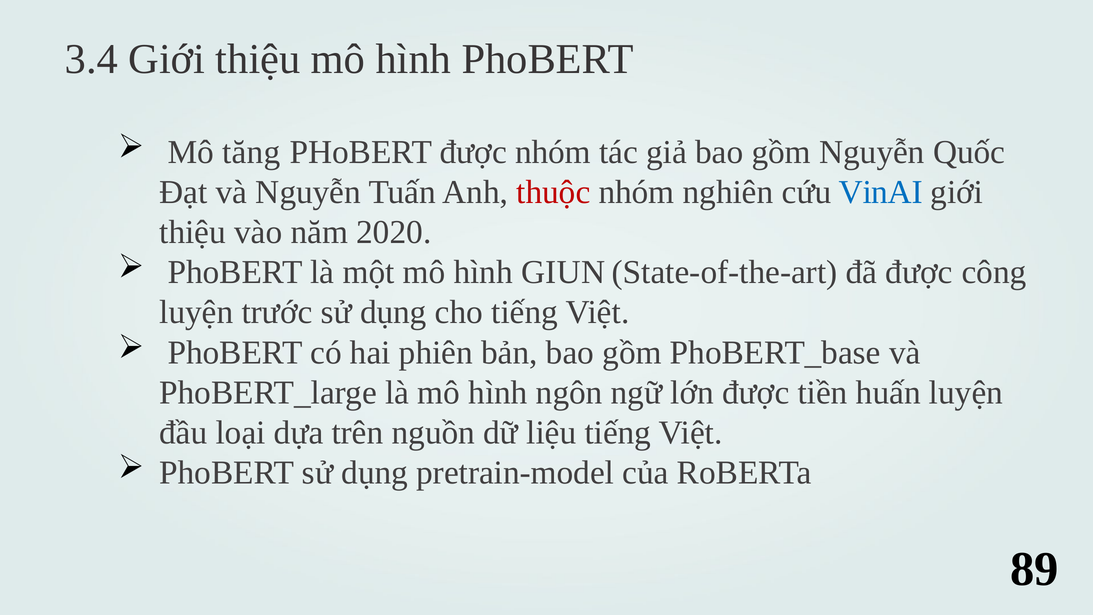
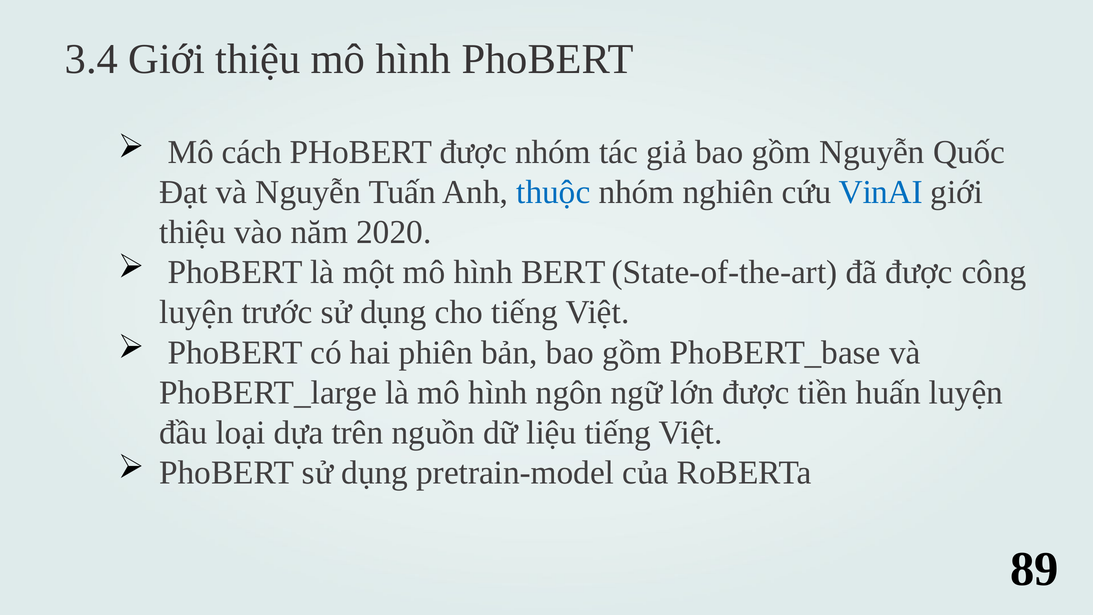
tăng: tăng -> cách (252, 152)
thuộc colour: red -> blue (553, 192)
GIUN: GIUN -> BERT (563, 272)
